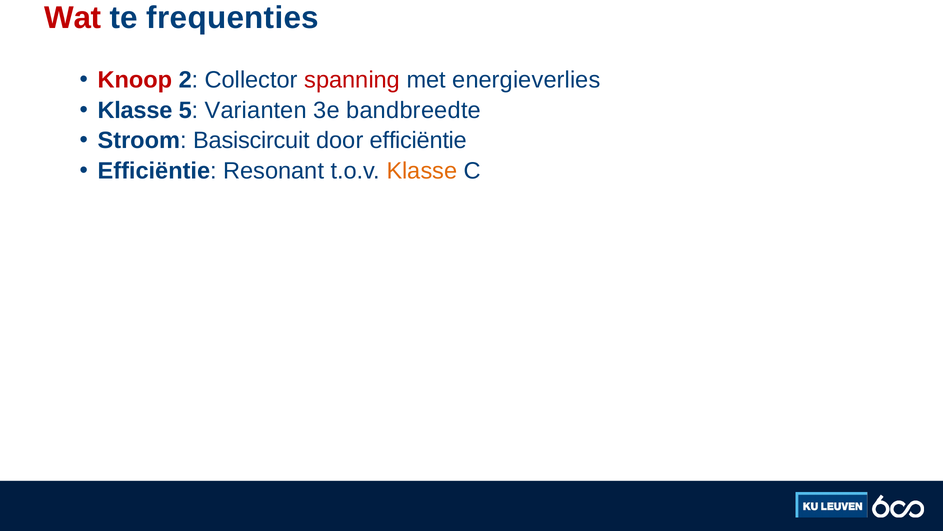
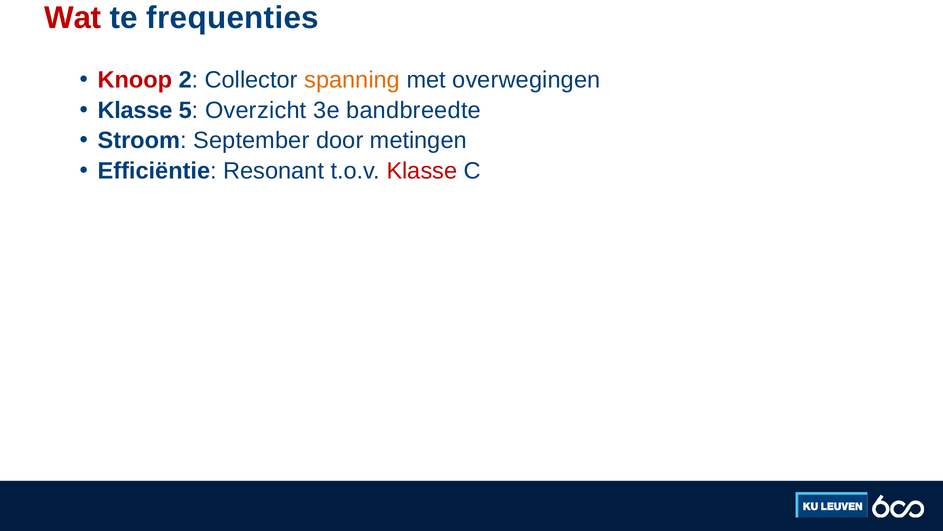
spanning colour: red -> orange (352, 80)
energieverlies: energieverlies -> overwegingen (526, 80)
Varianten: Varianten -> Overzicht (256, 110)
Basiscircuit: Basiscircuit -> September (251, 140)
door efficiëntie: efficiëntie -> metingen (418, 140)
Klasse colour: orange -> red (422, 171)
